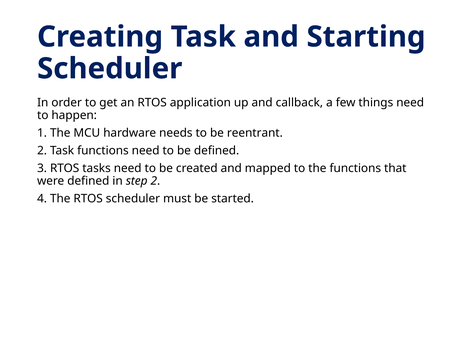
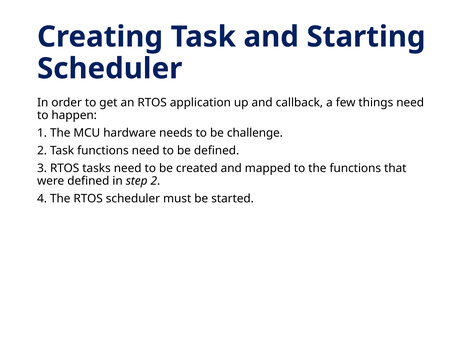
reentrant: reentrant -> challenge (255, 133)
